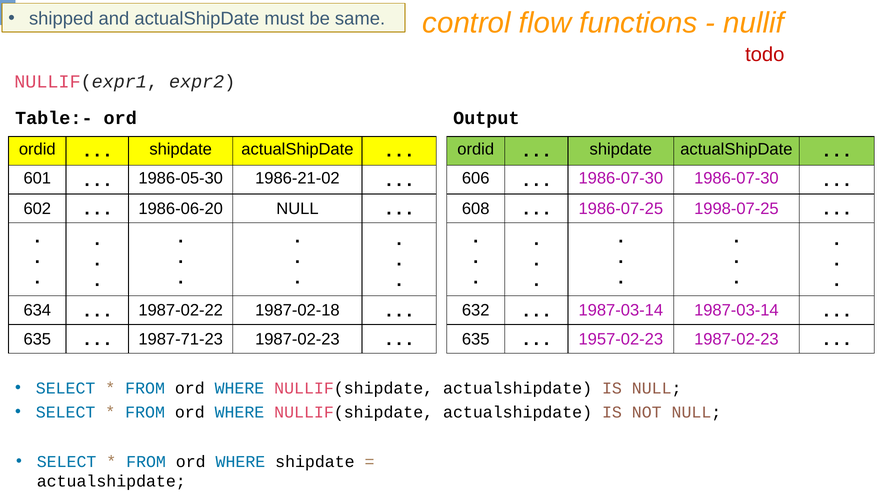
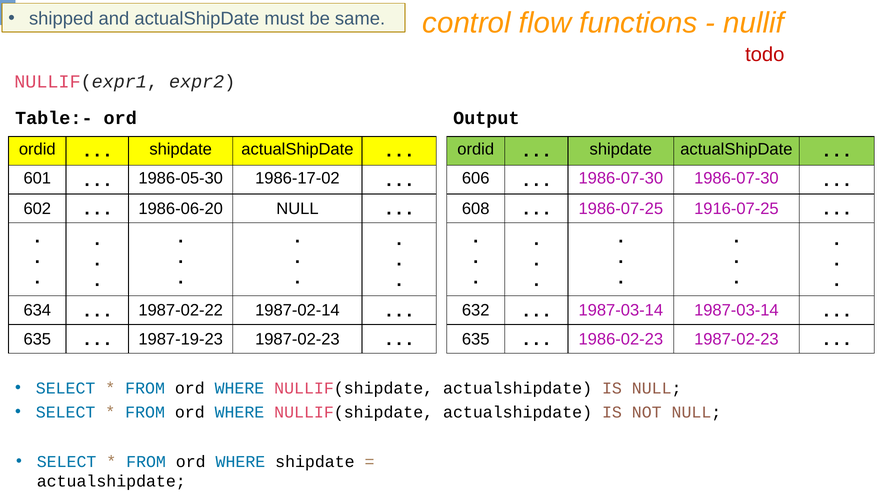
1986-21-02: 1986-21-02 -> 1986-17-02 (297, 178)
1998-07-25: 1998-07-25 -> 1916-07-25 (736, 209)
1987-02-18: 1987-02-18 -> 1987-02-14 (297, 310)
1987-71-23: 1987-71-23 -> 1987-19-23 (181, 339)
1957-02-23: 1957-02-23 -> 1986-02-23 (621, 339)
